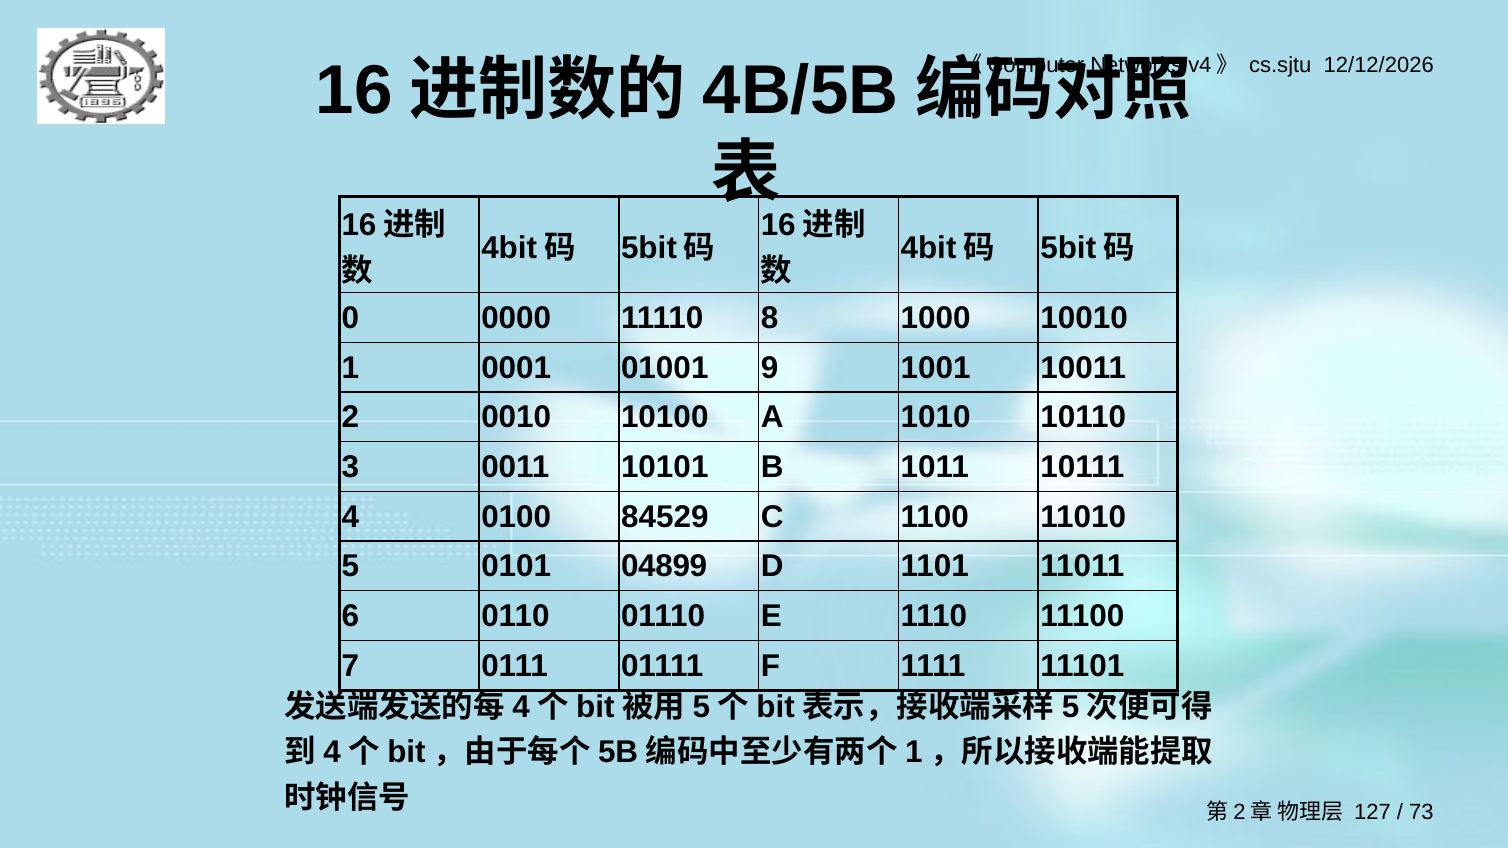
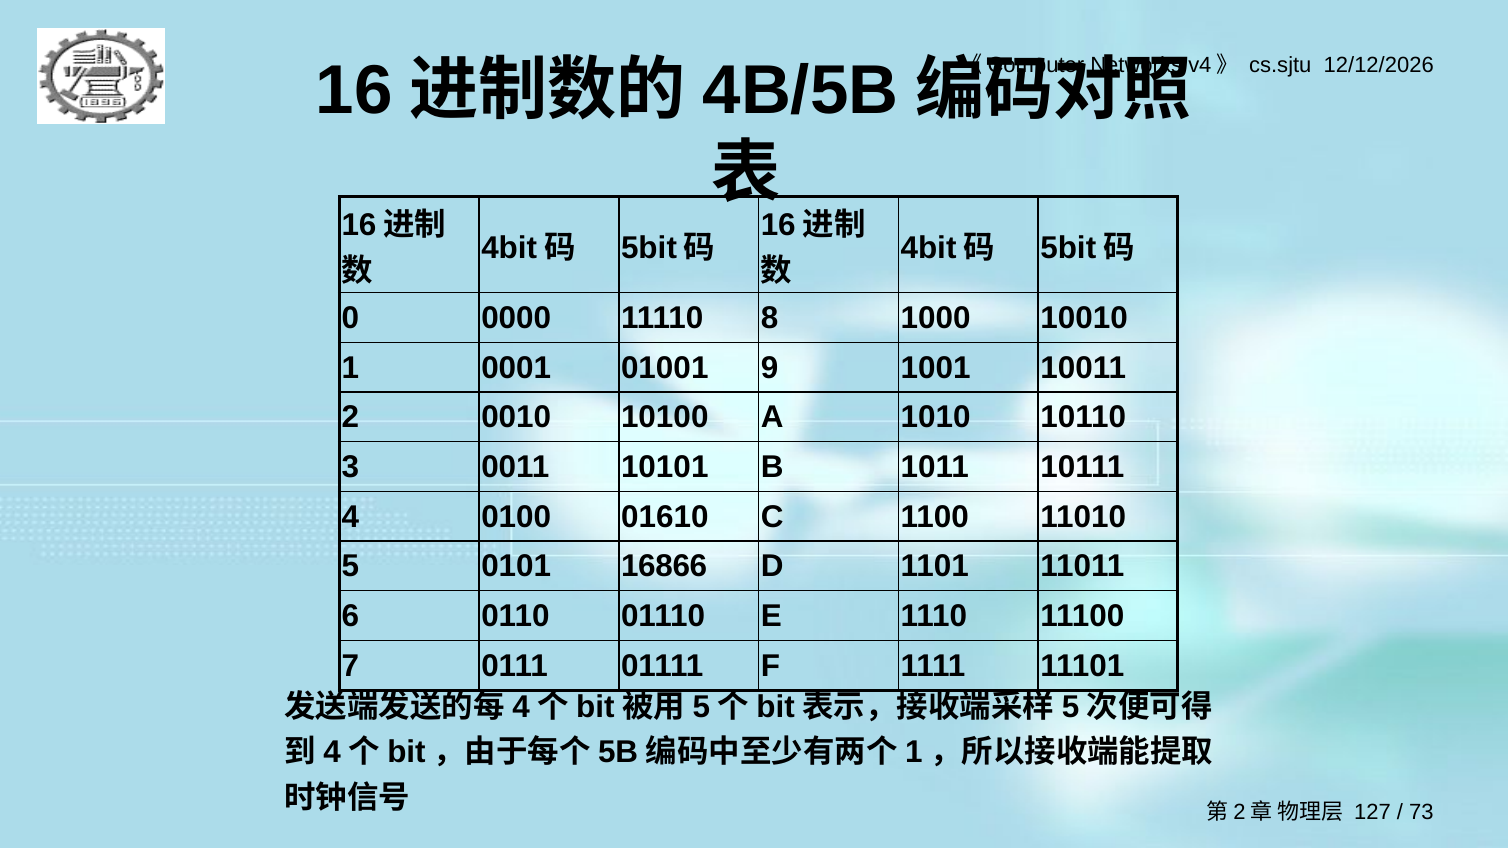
84529: 84529 -> 01610 (665, 517)
04899: 04899 -> 16866 (664, 567)
